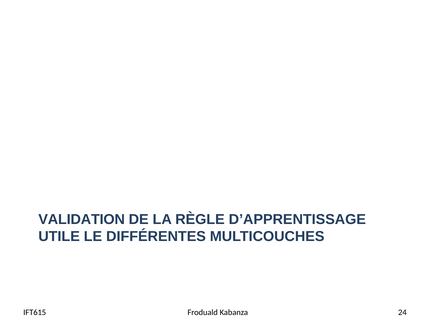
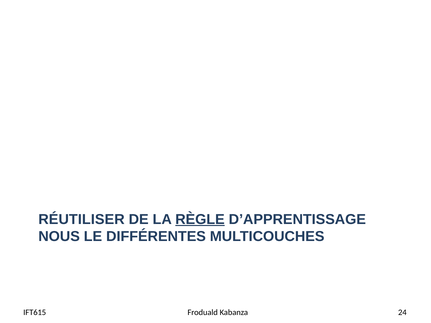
VALIDATION: VALIDATION -> RÉUTILISER (82, 219)
RÈGLE underline: none -> present (200, 219)
UTILE: UTILE -> NOUS (59, 237)
